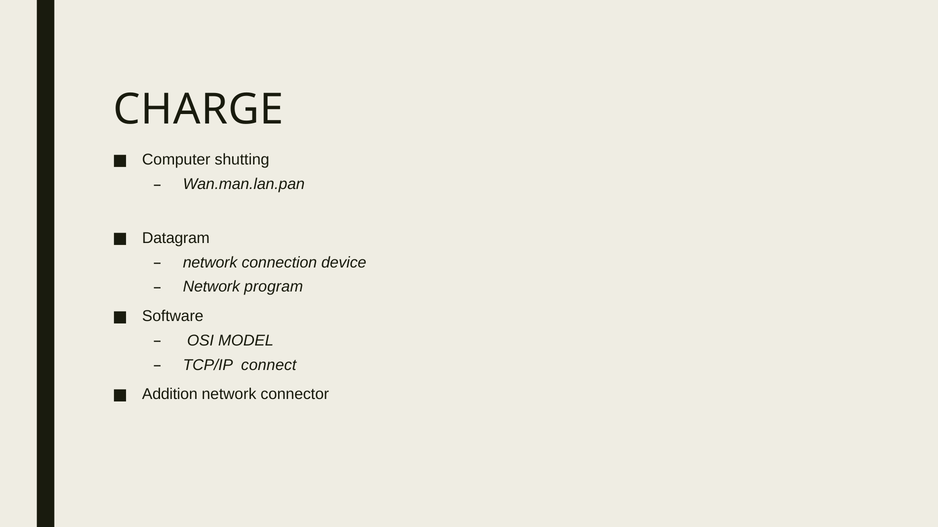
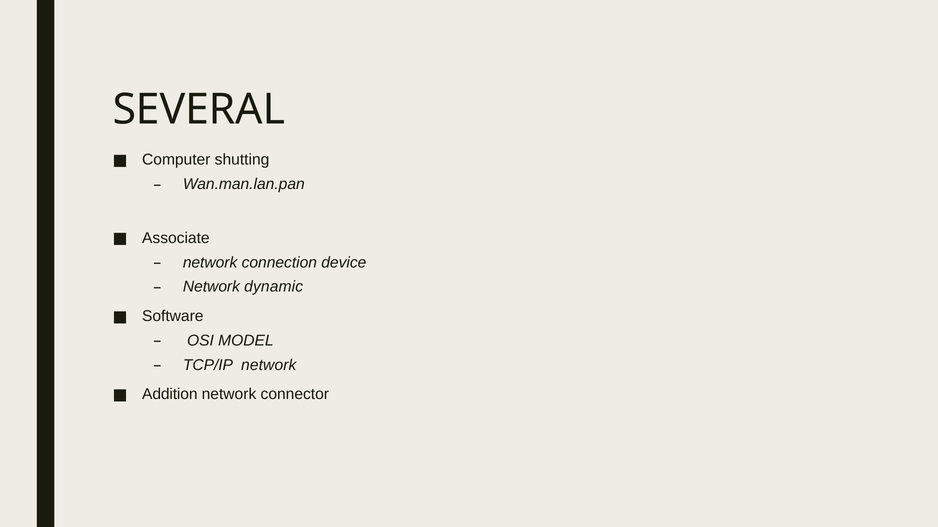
CHARGE: CHARGE -> SEVERAL (199, 110)
Datagram: Datagram -> Associate (176, 238)
program: program -> dynamic (274, 287)
TCP/IP connect: connect -> network (269, 365)
